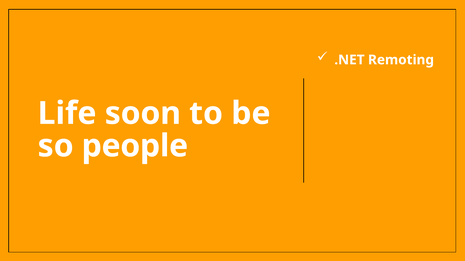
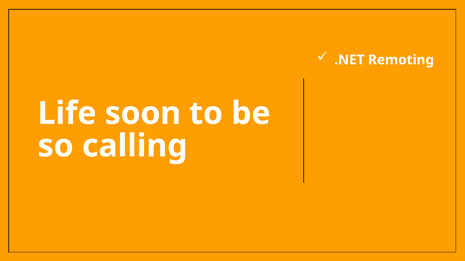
people: people -> calling (135, 146)
